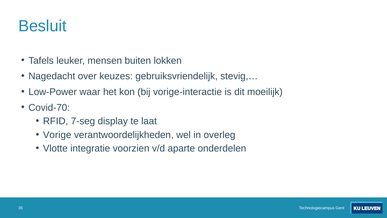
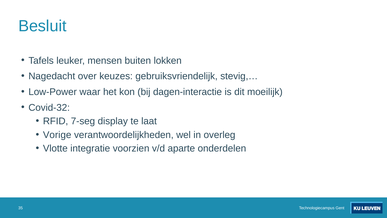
vorige-interactie: vorige-interactie -> dagen-interactie (188, 92)
Covid-70: Covid-70 -> Covid-32 (49, 107)
